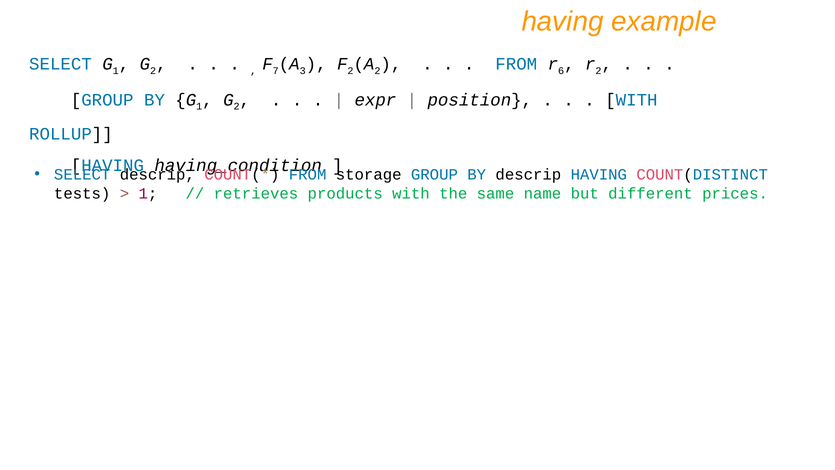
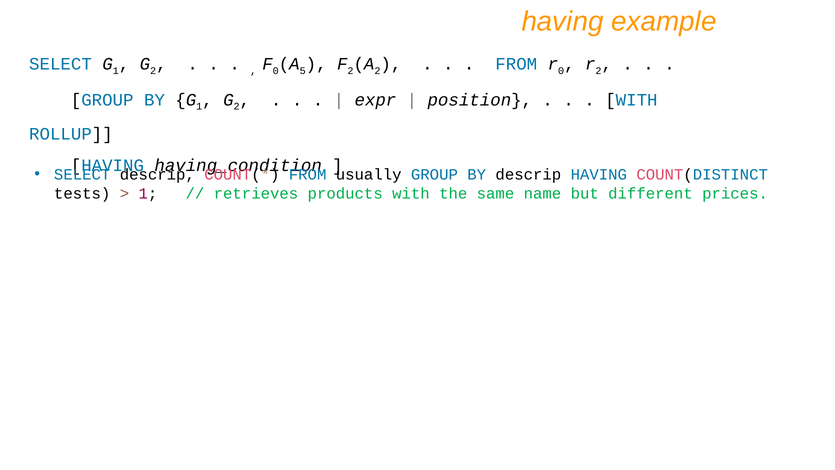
7: 7 -> 0 (276, 71)
3: 3 -> 5 (303, 71)
6: 6 -> 0 (561, 71)
storage: storage -> usually (369, 175)
